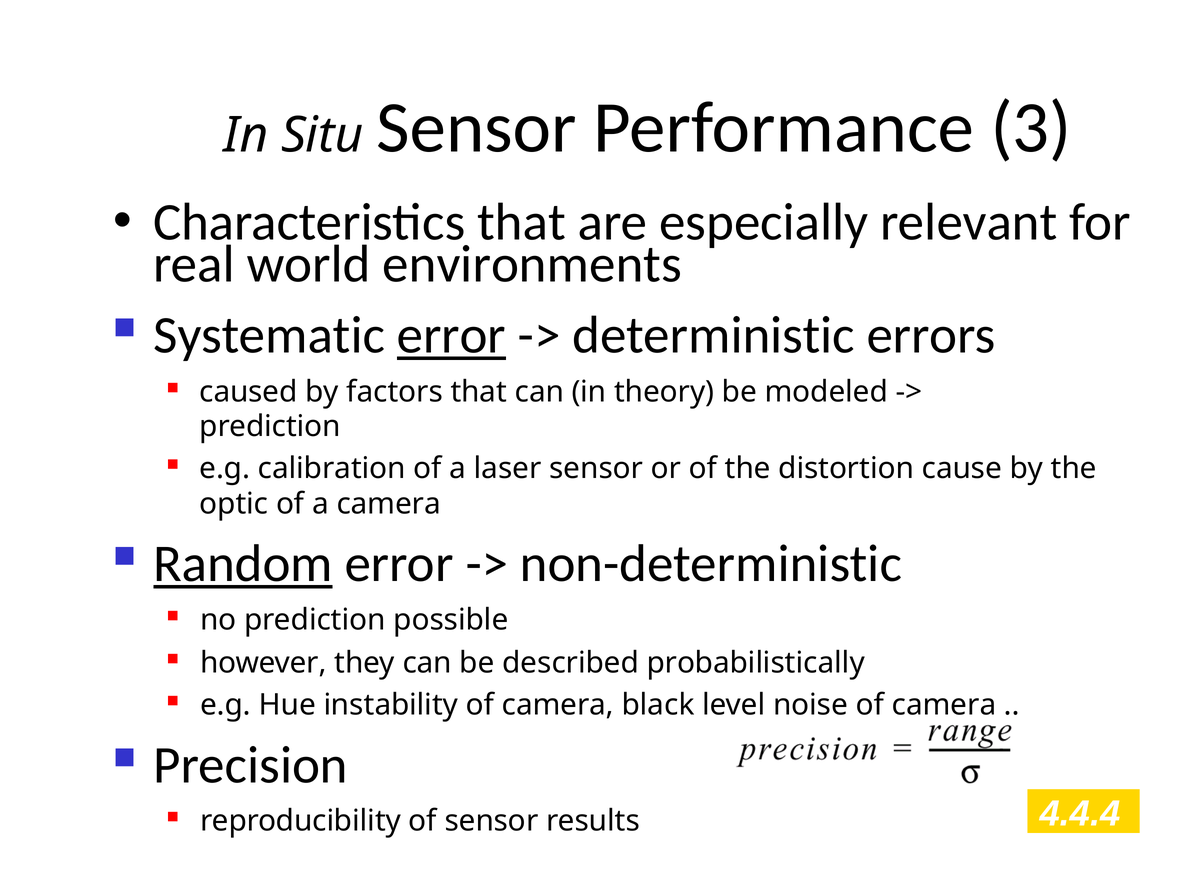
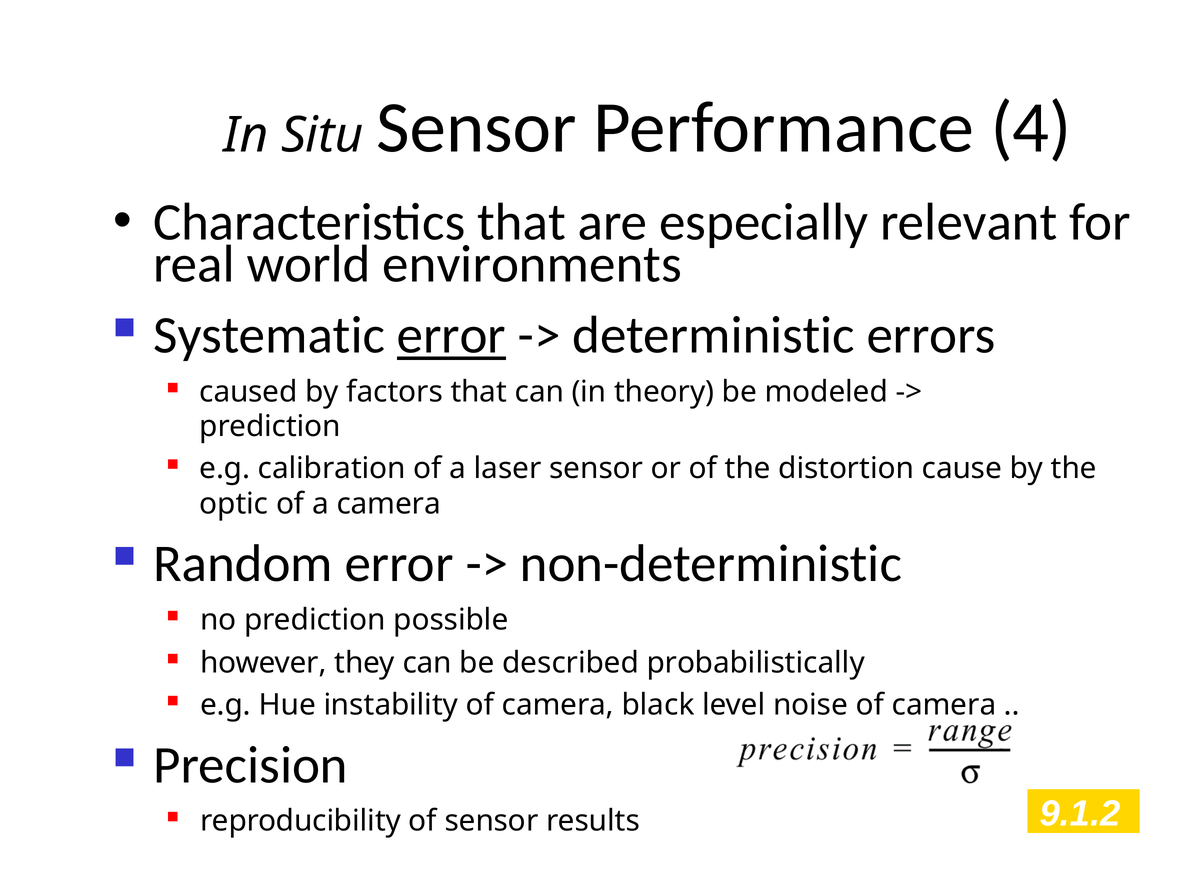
3: 3 -> 4 (1031, 128)
Random underline: present -> none (243, 564)
4.4.4: 4.4.4 -> 9.1.2 (1080, 814)
